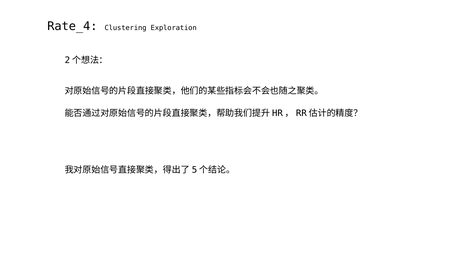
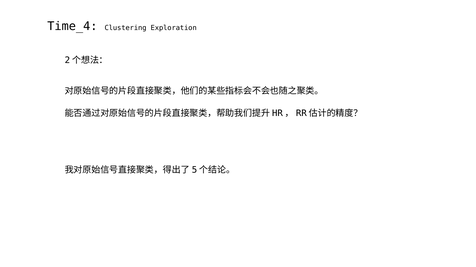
Rate_4: Rate_4 -> Time_4 (72, 26)
